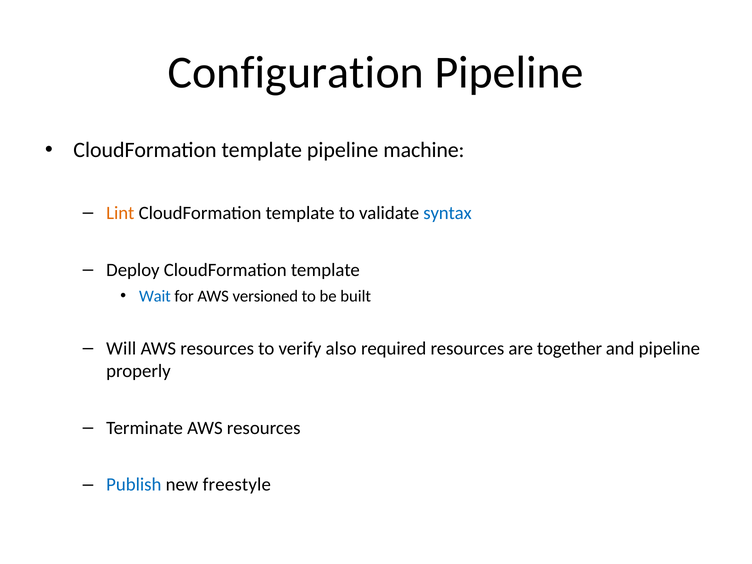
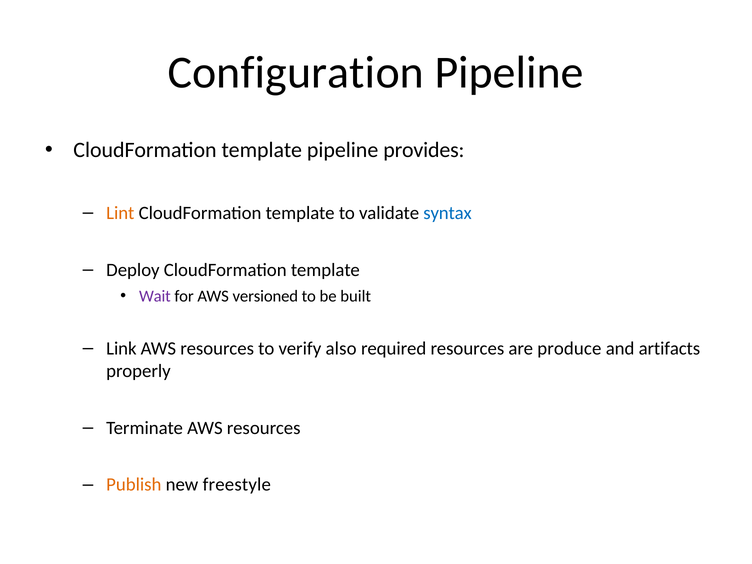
machine: machine -> provides (424, 150)
Wait colour: blue -> purple (155, 296)
Will: Will -> Link (121, 349)
together: together -> produce (569, 349)
and pipeline: pipeline -> artifacts (669, 349)
Publish colour: blue -> orange (134, 485)
